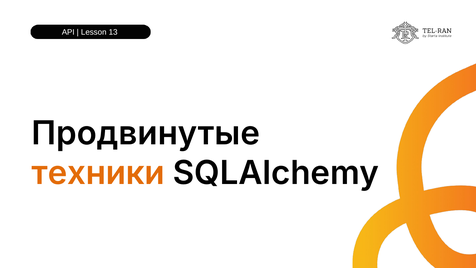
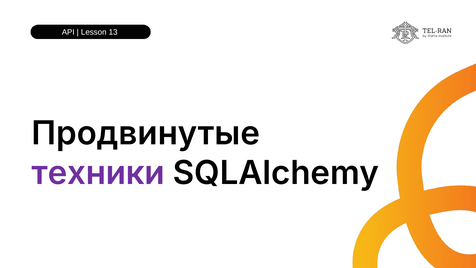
техники colour: orange -> purple (98, 173)
